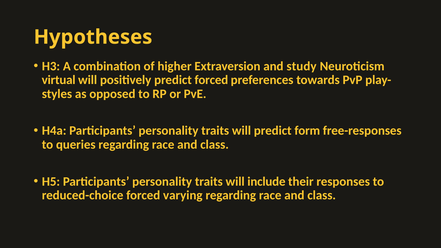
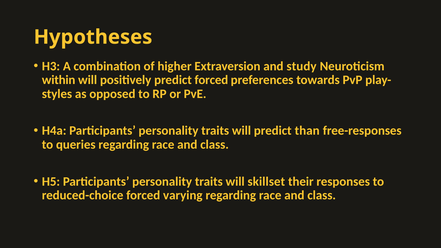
virtual: virtual -> within (59, 80)
form: form -> than (307, 131)
include: include -> skillset (266, 182)
